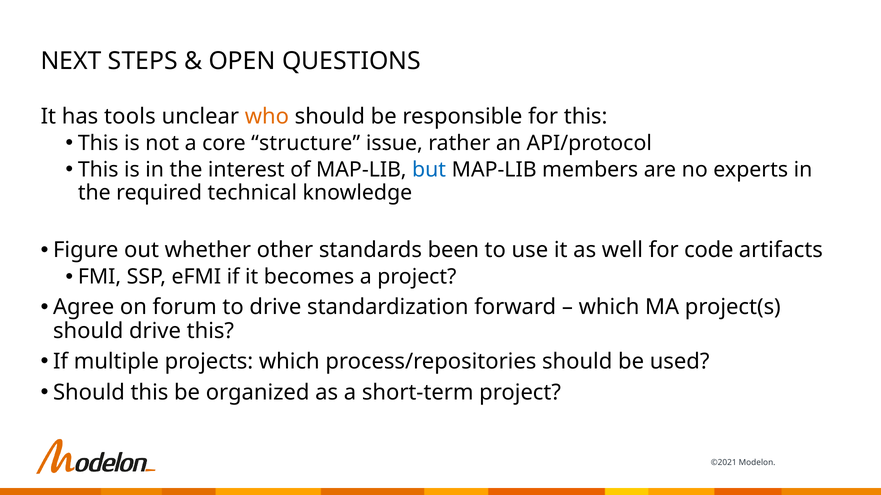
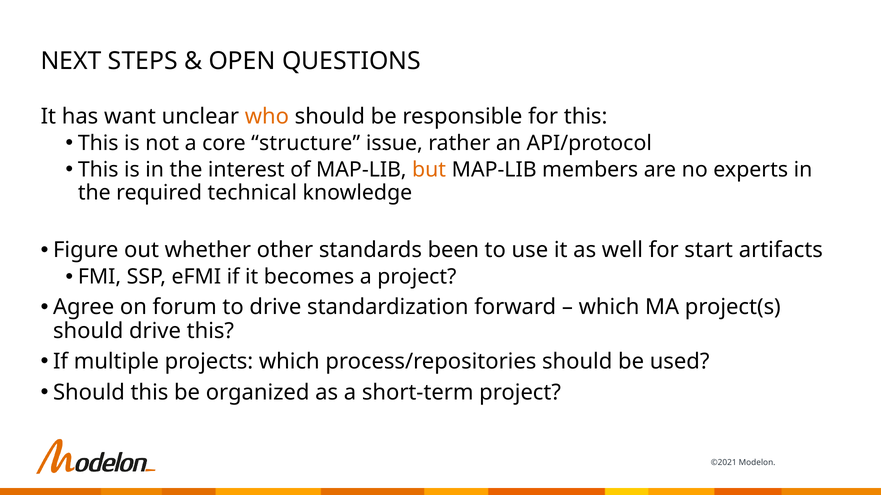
tools: tools -> want (130, 117)
but colour: blue -> orange (429, 170)
code: code -> start (709, 250)
